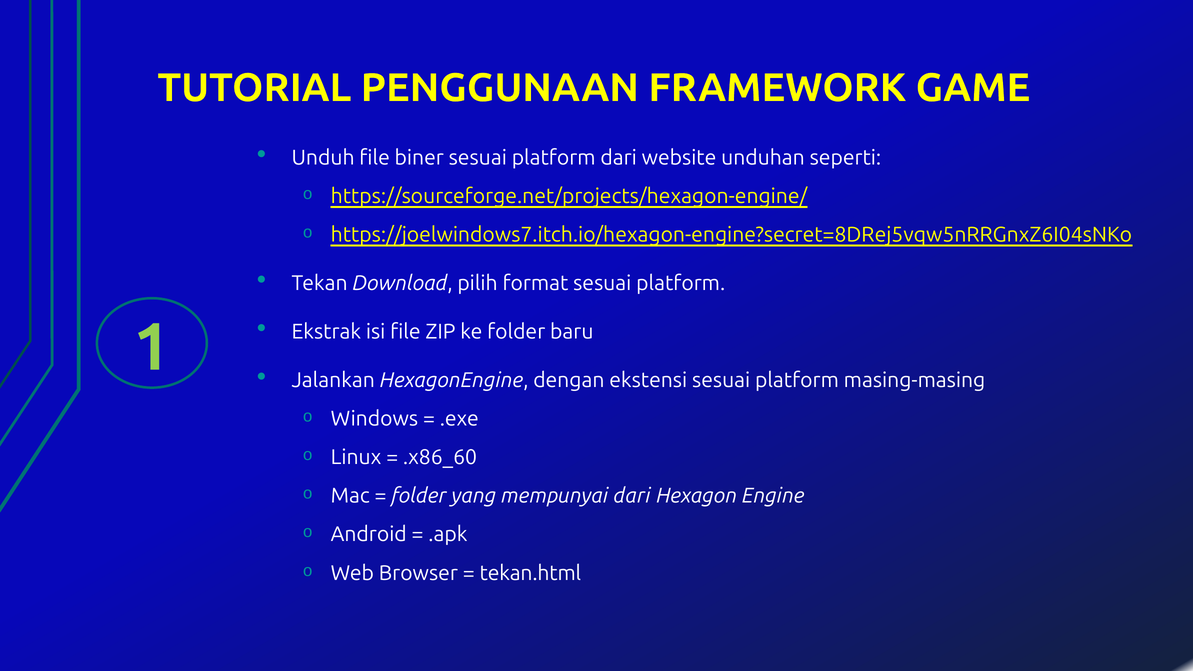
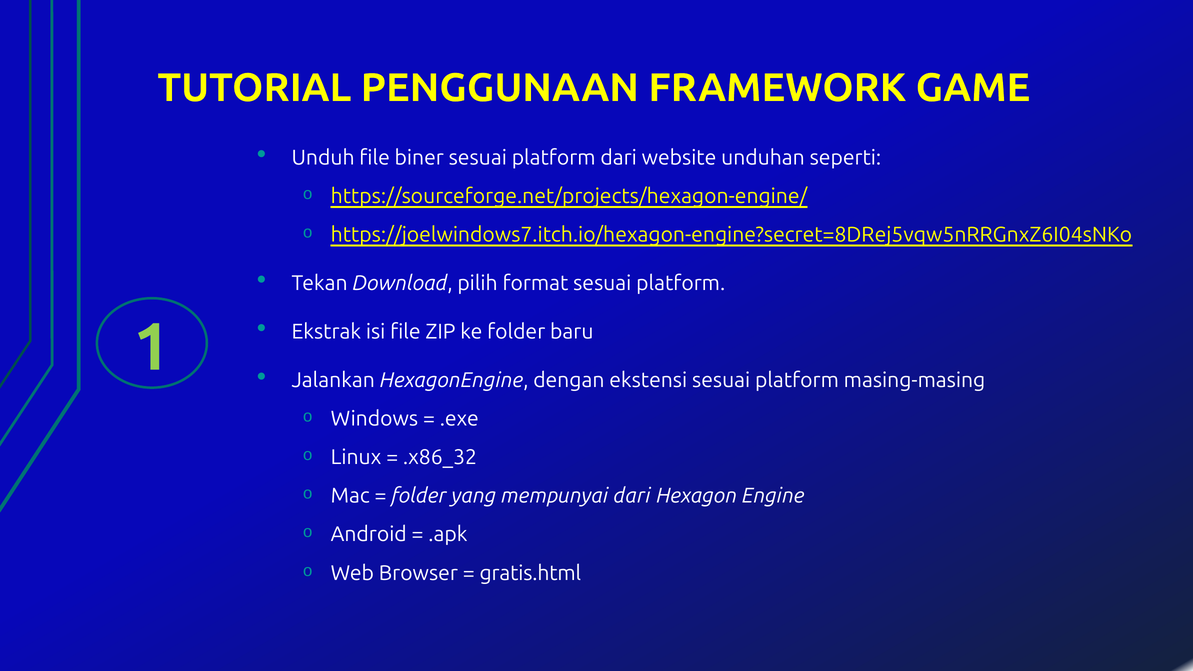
.x86_60: .x86_60 -> .x86_32 (440, 457)
tekan.html: tekan.html -> gratis.html (530, 573)
